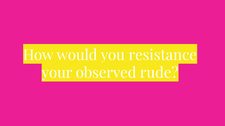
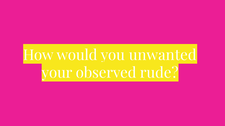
resistance: resistance -> unwanted (163, 55)
